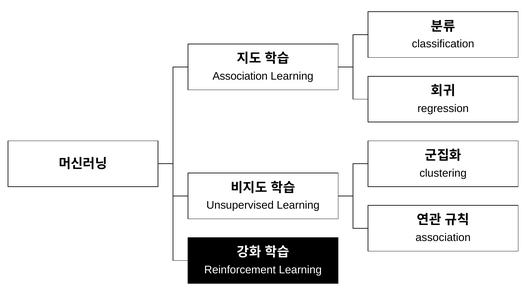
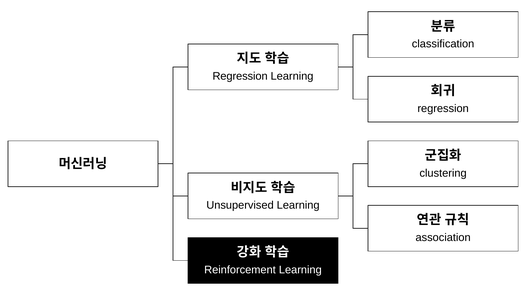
Association: Association -> Regression (240, 76)
